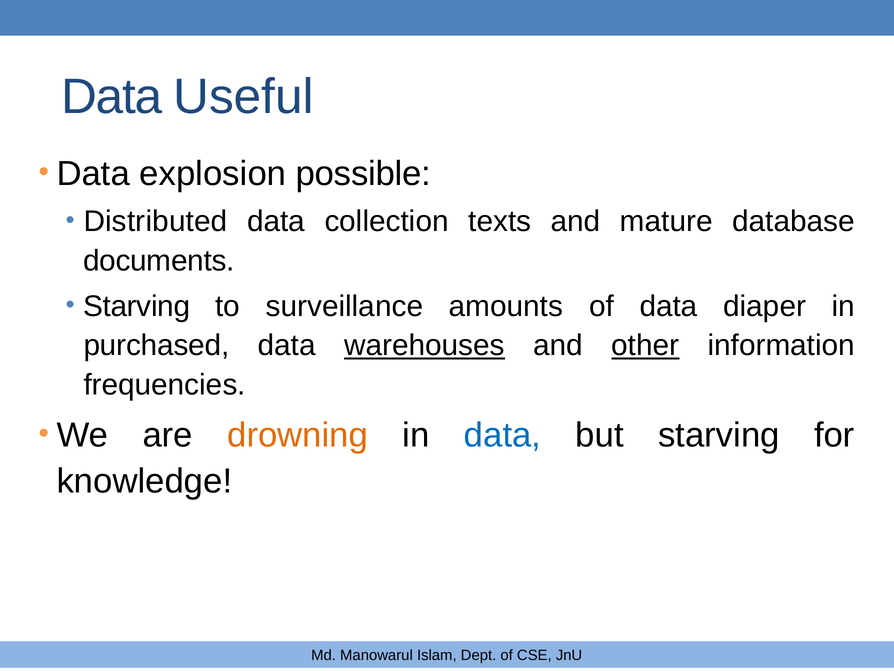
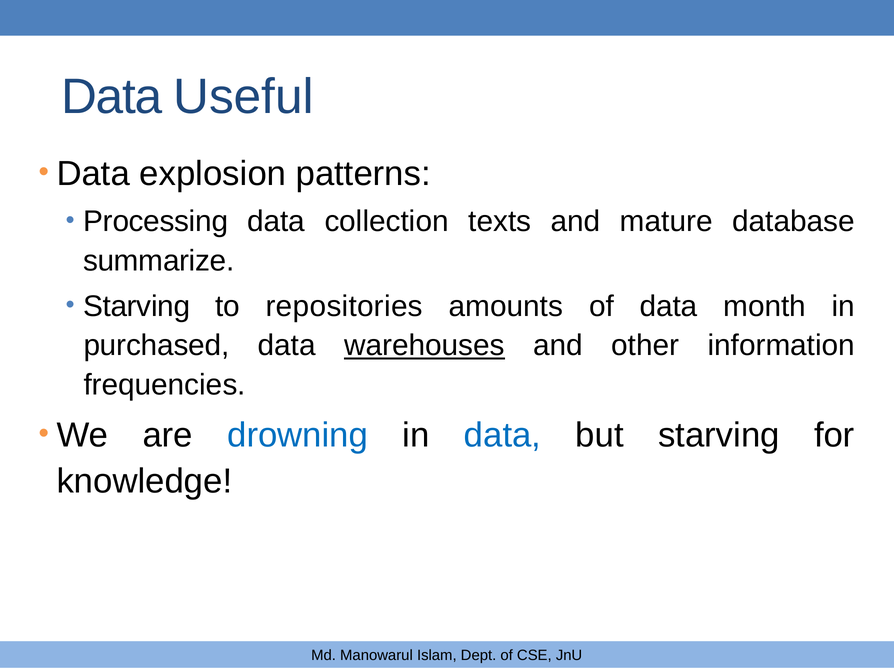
possible: possible -> patterns (363, 174)
Distributed: Distributed -> Processing (156, 221)
documents: documents -> summarize (159, 261)
surveillance: surveillance -> repositories (344, 306)
diaper: diaper -> month (765, 306)
other underline: present -> none (645, 345)
drowning colour: orange -> blue (298, 435)
